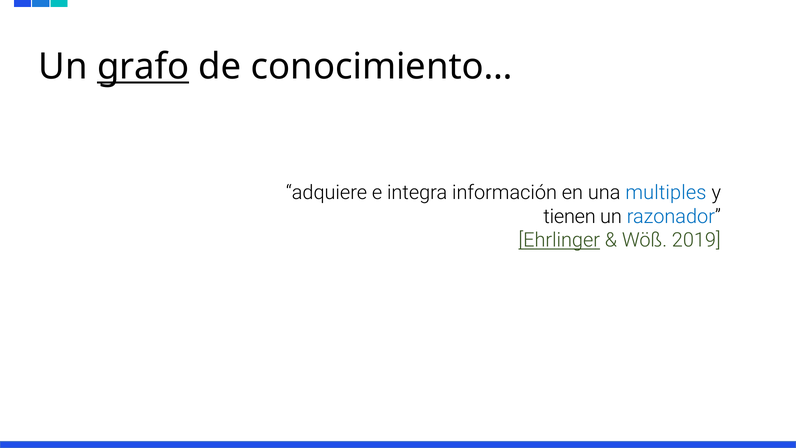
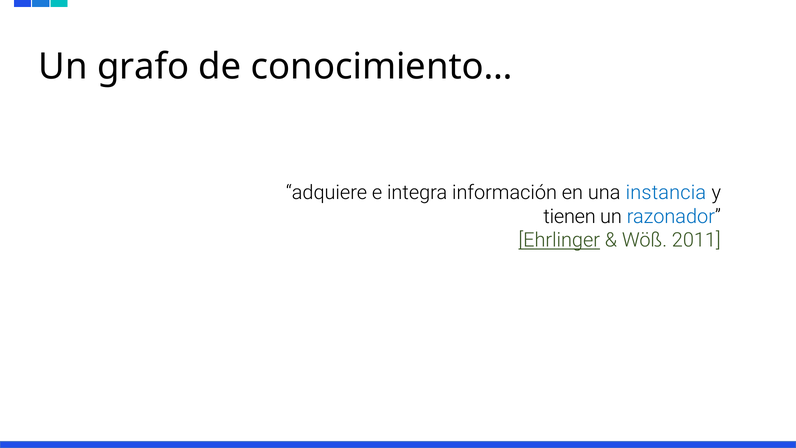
grafo underline: present -> none (143, 67)
multiples: multiples -> instancia (666, 192)
2019: 2019 -> 2011 (696, 240)
